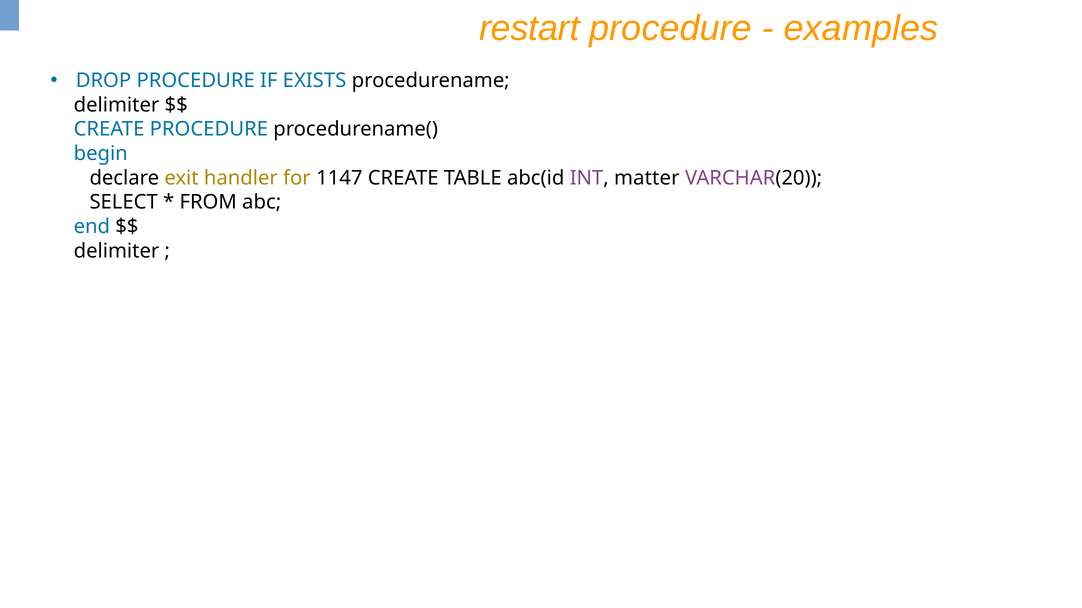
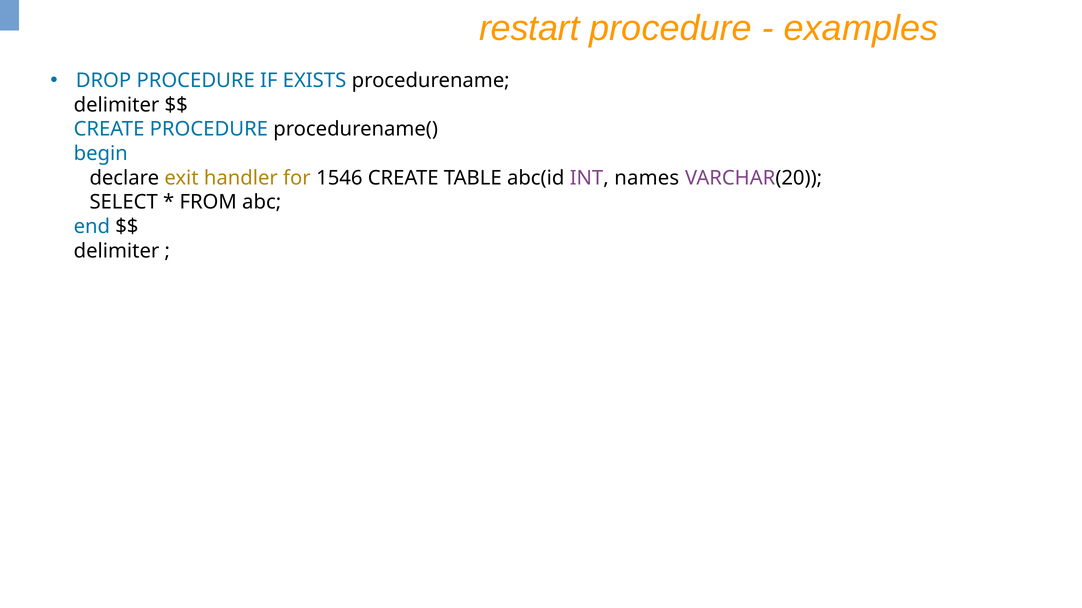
1147: 1147 -> 1546 (339, 178)
matter: matter -> names (647, 178)
